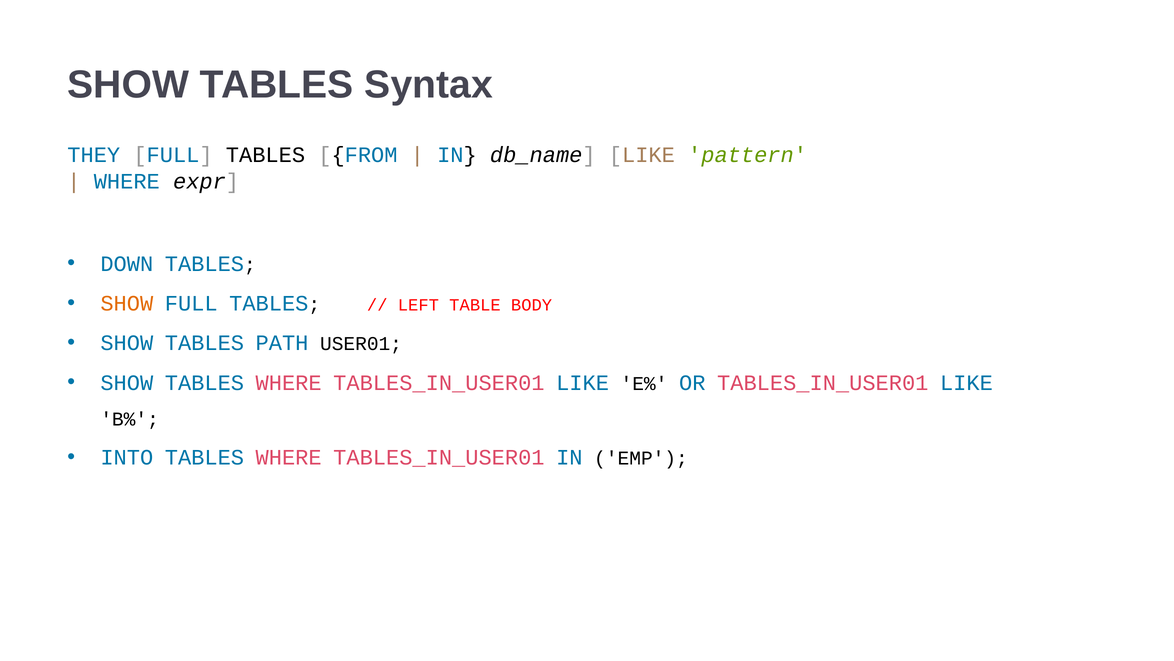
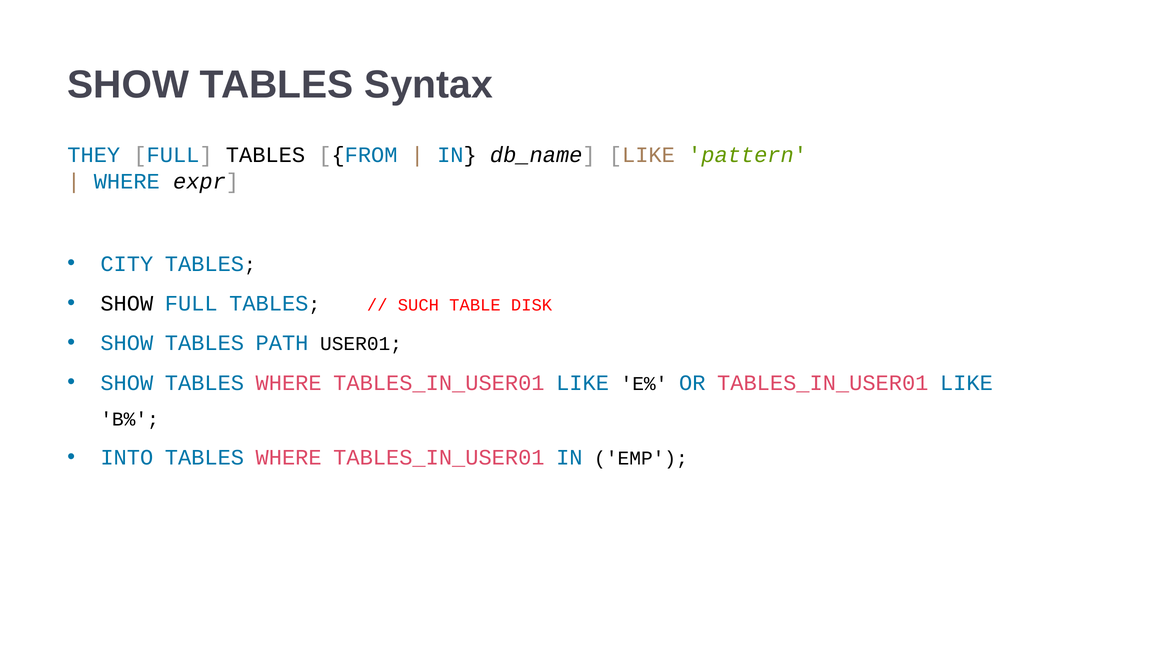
DOWN: DOWN -> CITY (127, 264)
SHOW colour: orange -> black (127, 303)
LEFT: LEFT -> SUCH (418, 305)
BODY: BODY -> DISK (532, 305)
